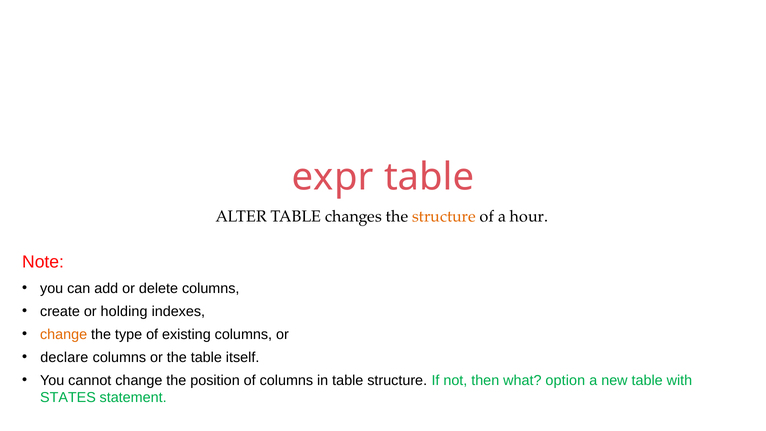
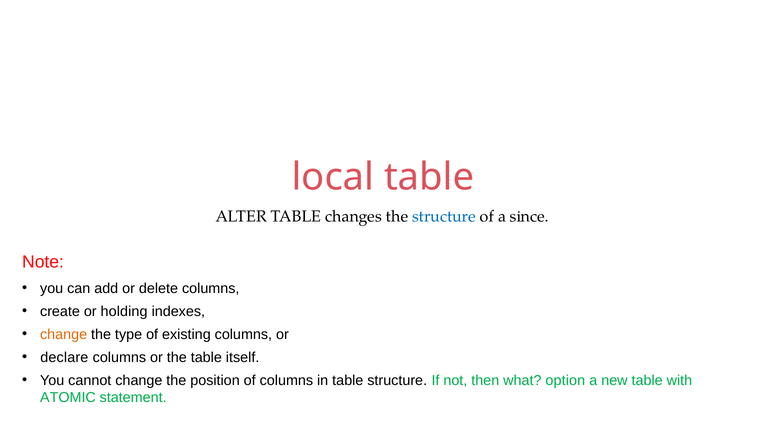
expr: expr -> local (333, 177)
structure colour: orange -> blue (444, 216)
hour: hour -> since (529, 216)
STATES: STATES -> ATOMIC (68, 397)
